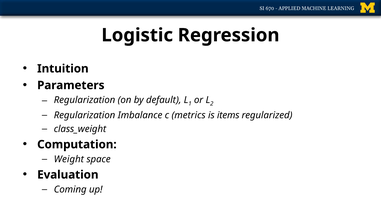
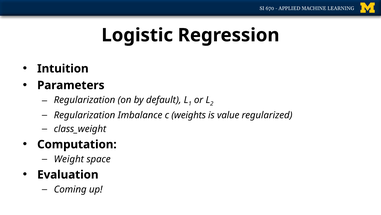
metrics: metrics -> weights (189, 115)
items: items -> value (228, 115)
